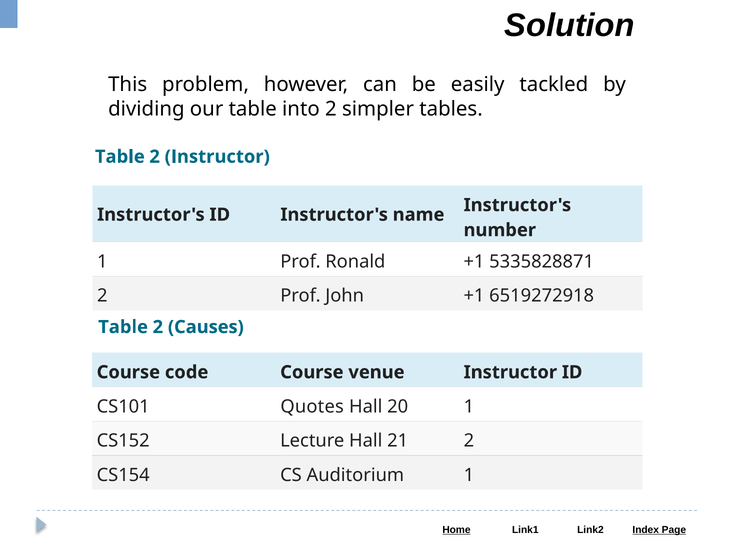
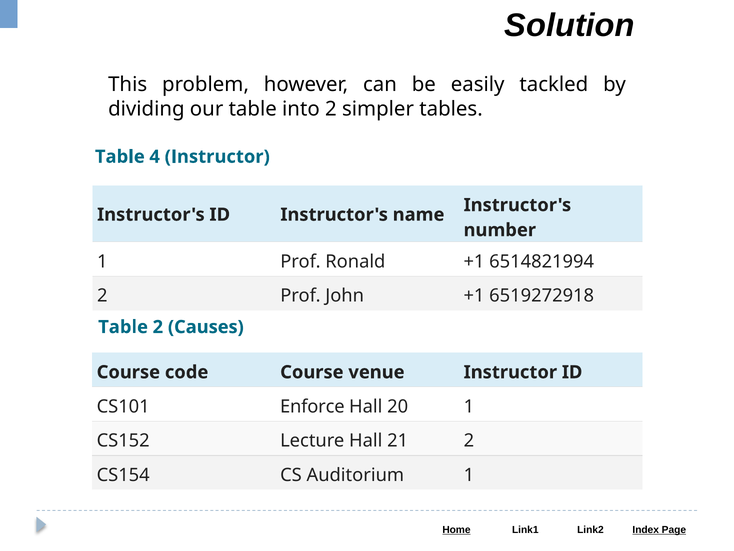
2: 2 -> 4 (155, 157)
5335828871: 5335828871 -> 6514821994 (542, 261)
Quotes: Quotes -> Enforce (312, 406)
